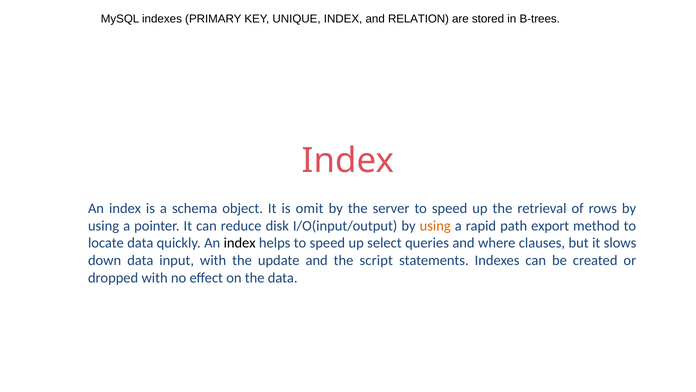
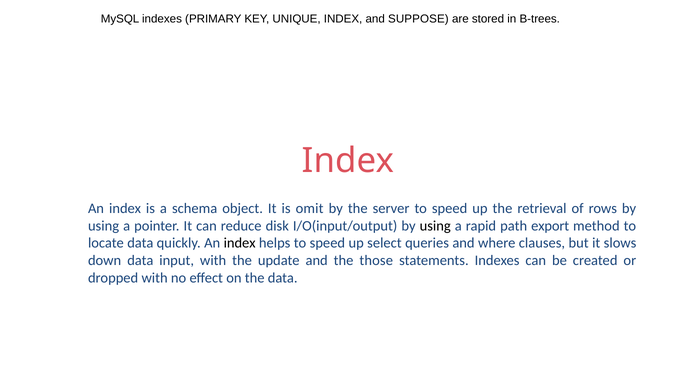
RELATION: RELATION -> SUPPOSE (418, 19)
using colour: orange -> black (435, 225)
script: script -> those (376, 260)
